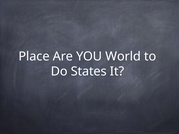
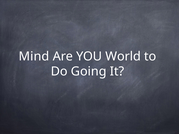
Place: Place -> Mind (34, 56)
States: States -> Going (89, 72)
